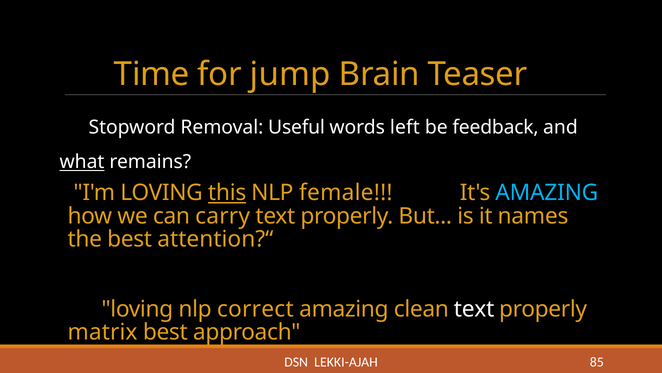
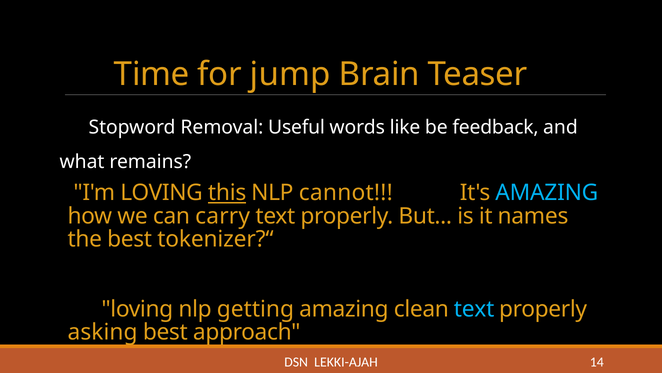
left: left -> like (405, 127)
what underline: present -> none (82, 162)
female: female -> cannot (346, 193)
attention?“: attention?“ -> tokenizer?“ (215, 239)
correct: correct -> getting (255, 309)
text colour: white -> light blue (474, 309)
matrix: matrix -> asking (103, 332)
85: 85 -> 14 (597, 361)
